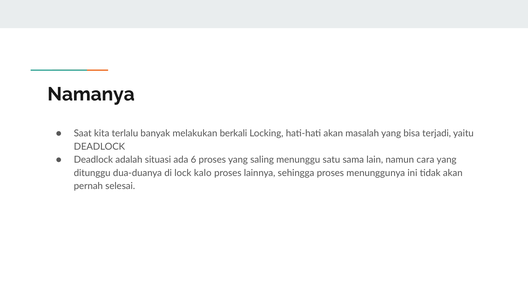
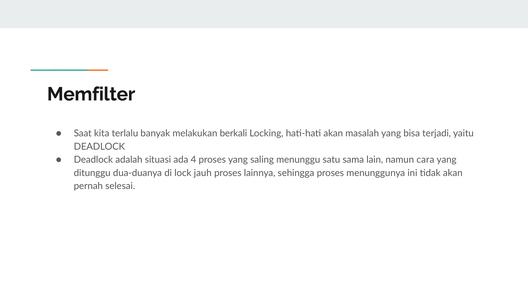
Namanya: Namanya -> Memfilter (91, 94)
6: 6 -> 4 (193, 160)
kalo: kalo -> jauh (203, 173)
